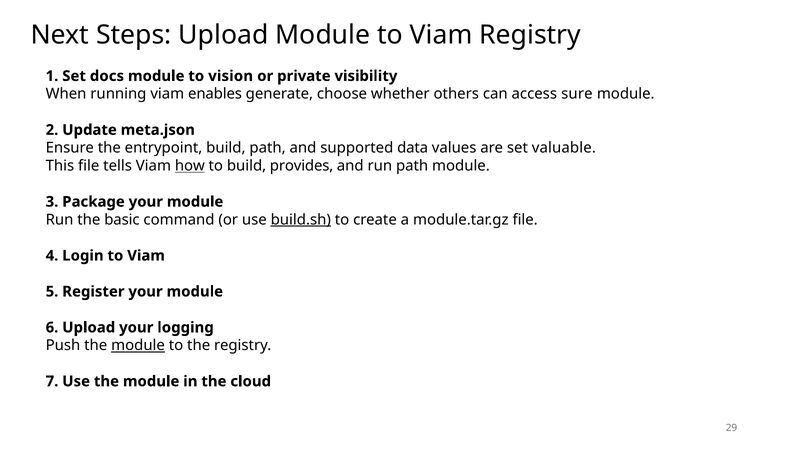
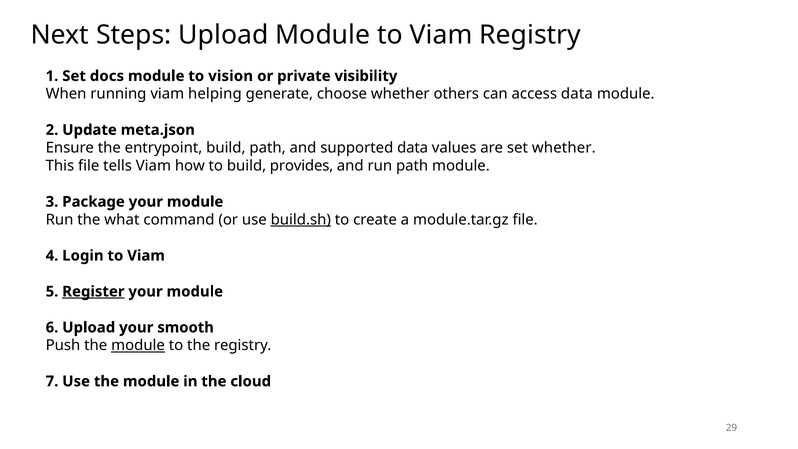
enables: enables -> helping (215, 94)
access sure: sure -> data (577, 94)
set valuable: valuable -> whether (564, 148)
how underline: present -> none (190, 166)
basic: basic -> what (122, 220)
Register underline: none -> present (93, 291)
logging: logging -> smooth (186, 327)
